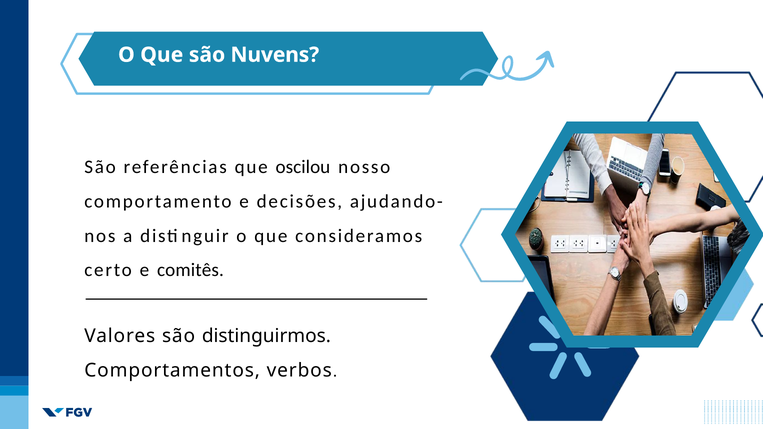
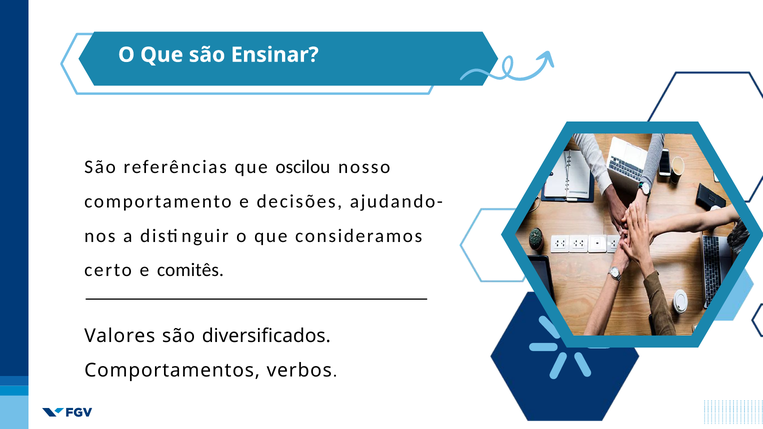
Nuvens: Nuvens -> Ensinar (275, 55)
distinguirmos: distinguirmos -> diversificados (266, 336)
